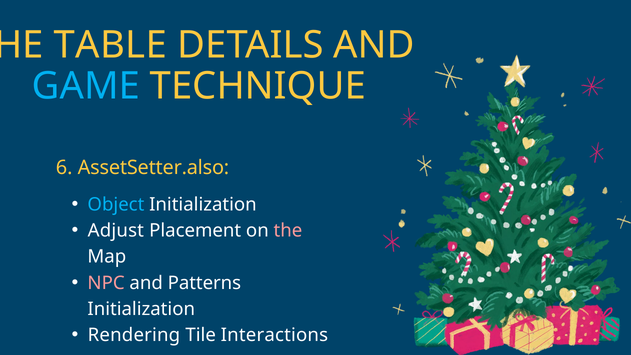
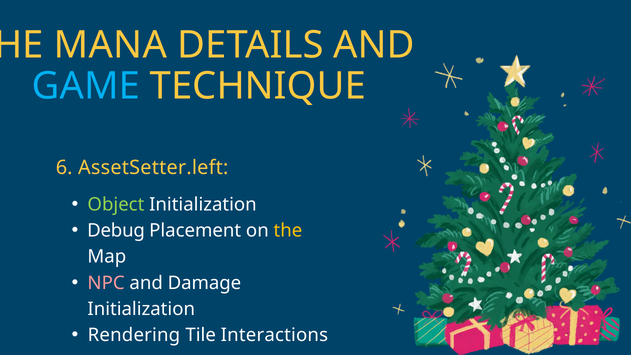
TABLE: TABLE -> MANA (110, 45)
AssetSetter.also: AssetSetter.also -> AssetSetter.left (153, 168)
Object colour: light blue -> light green (116, 205)
Adjust: Adjust -> Debug (116, 231)
the colour: pink -> yellow (288, 231)
Patterns: Patterns -> Damage (204, 283)
